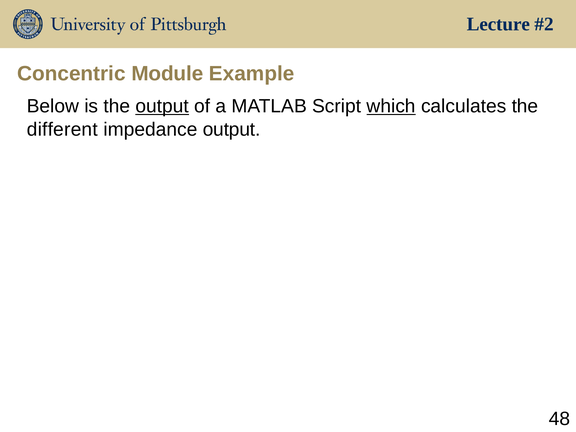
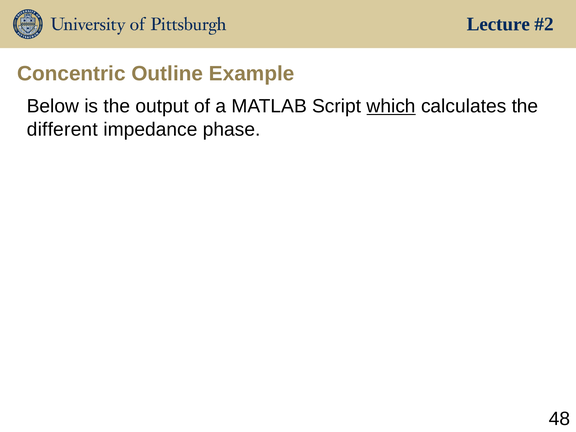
Module: Module -> Outline (167, 74)
output underline: present -> none (162, 106)
impedance output: output -> phase (232, 129)
